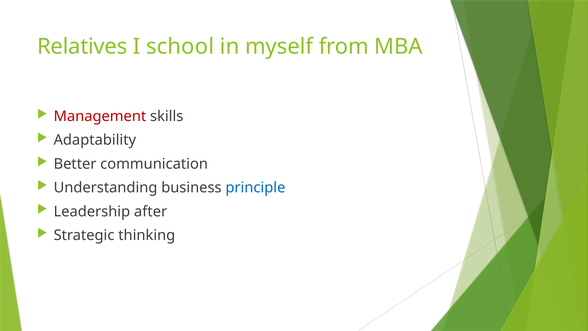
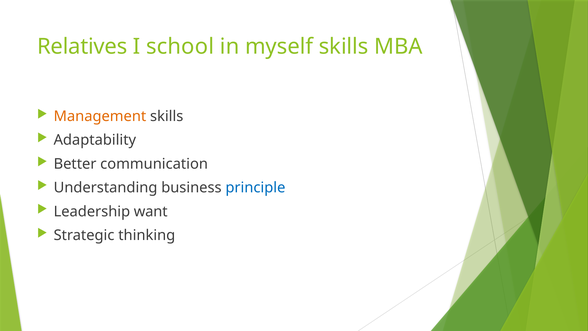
myself from: from -> skills (344, 46)
Management colour: red -> orange (100, 116)
after: after -> want (151, 211)
